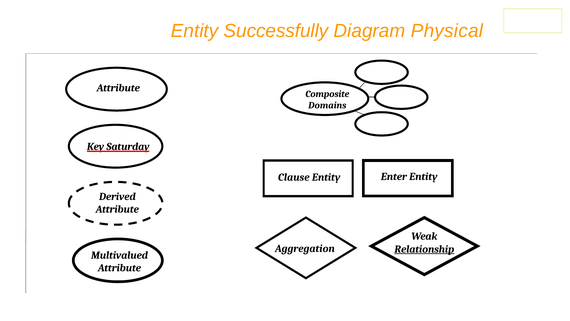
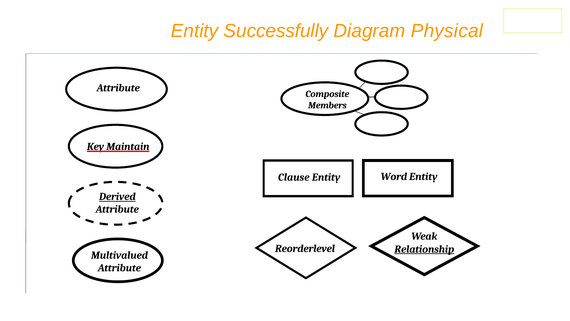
Domains: Domains -> Members (327, 105)
Saturday: Saturday -> Maintain (128, 147)
Enter: Enter -> Word (394, 176)
Derived underline: none -> present (117, 196)
Aggregation: Aggregation -> Reorderlevel (305, 248)
